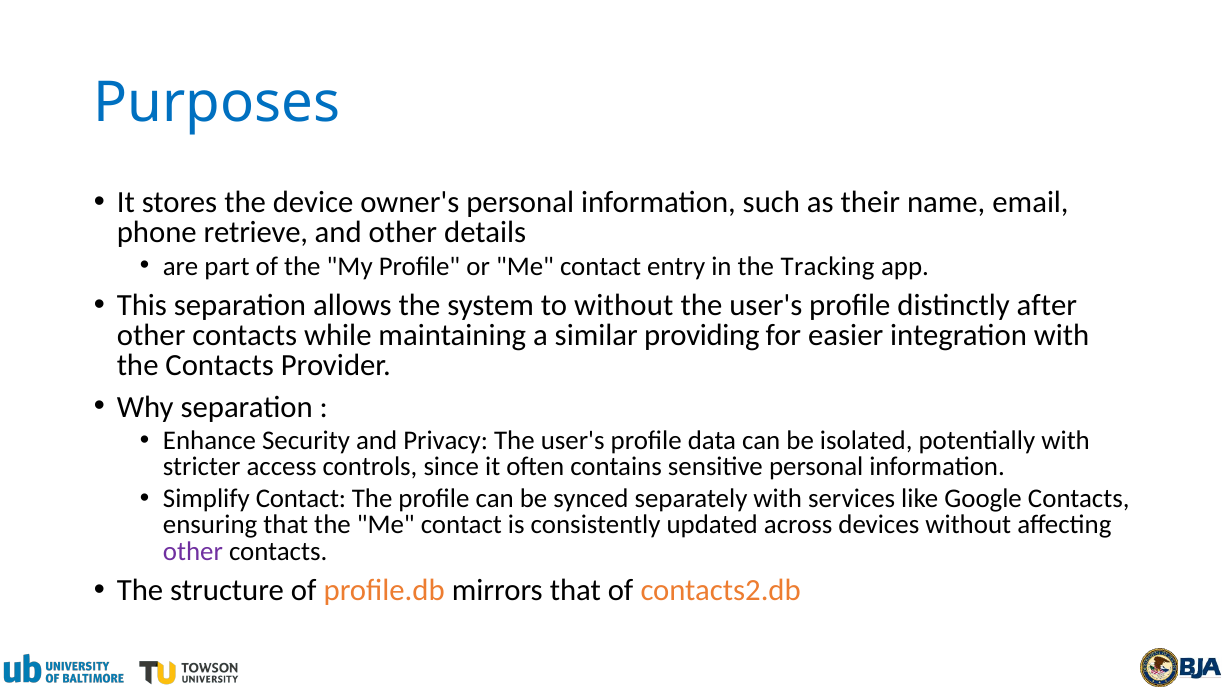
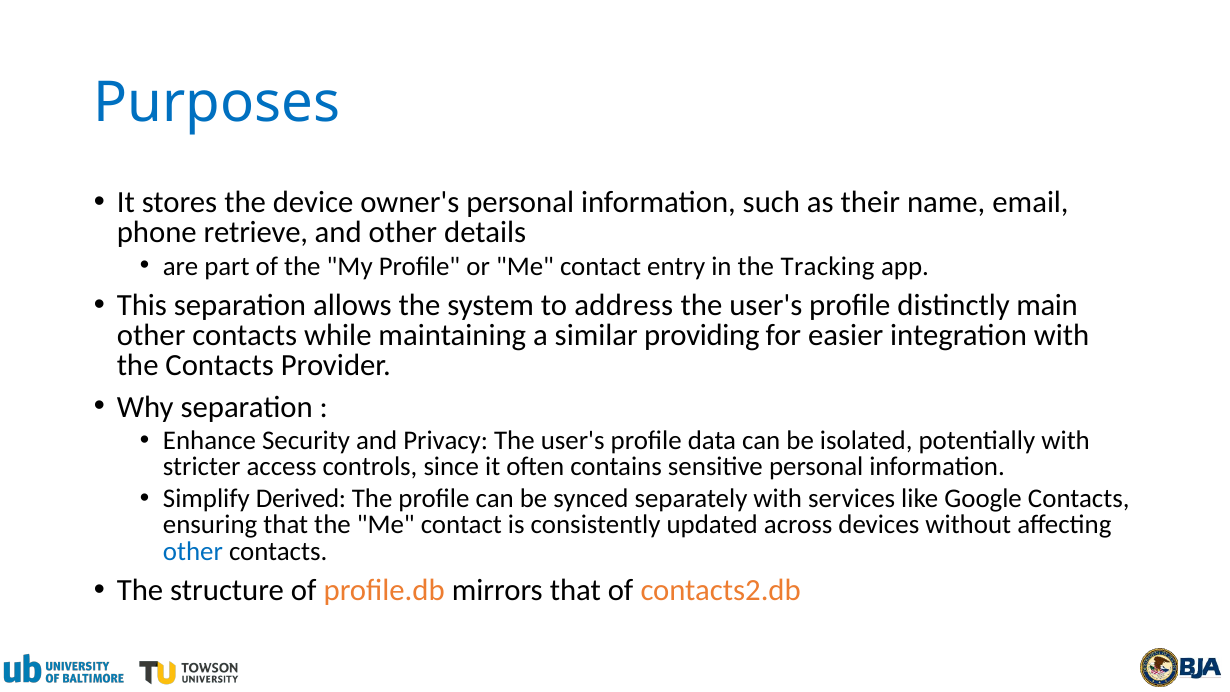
to without: without -> address (624, 306)
after: after -> main (1047, 306)
Simplify Contact: Contact -> Derived (301, 499)
other colour: purple -> blue (193, 551)
